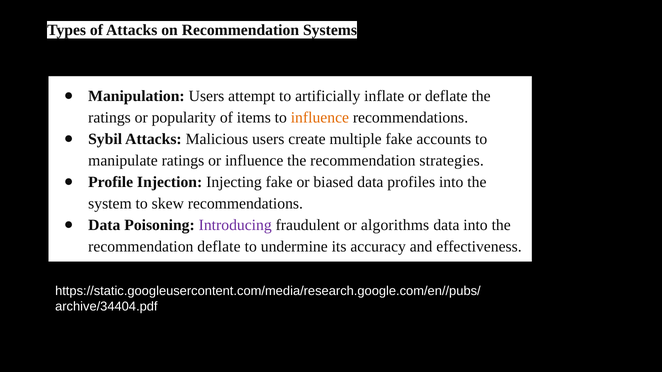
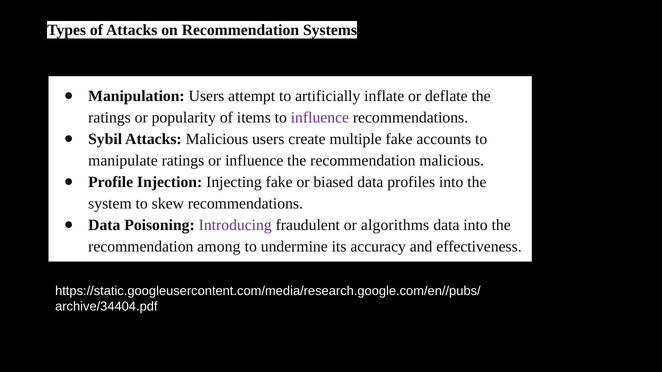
influence colour: orange -> purple (320, 118)
recommendation strategies: strategies -> malicious (452, 161)
recommendation deflate: deflate -> among (219, 247)
